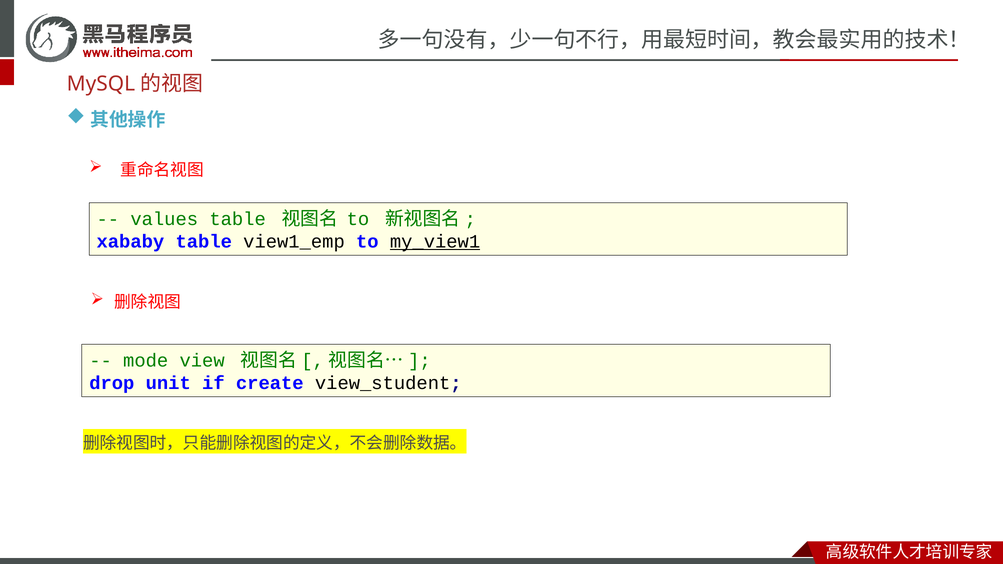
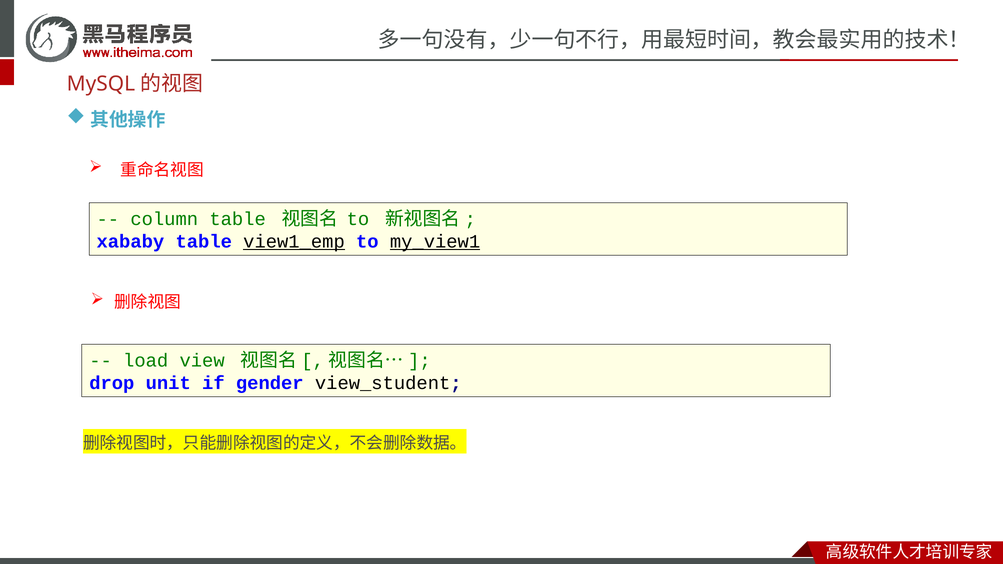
values: values -> column (164, 219)
view1_emp underline: none -> present (294, 242)
mode: mode -> load (146, 361)
create: create -> gender (270, 383)
